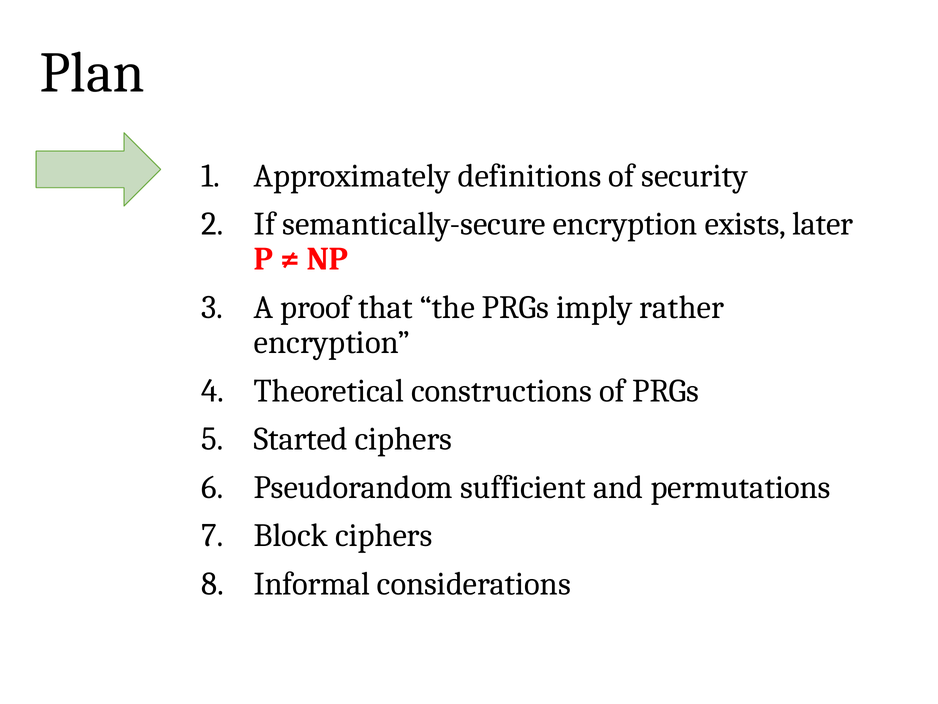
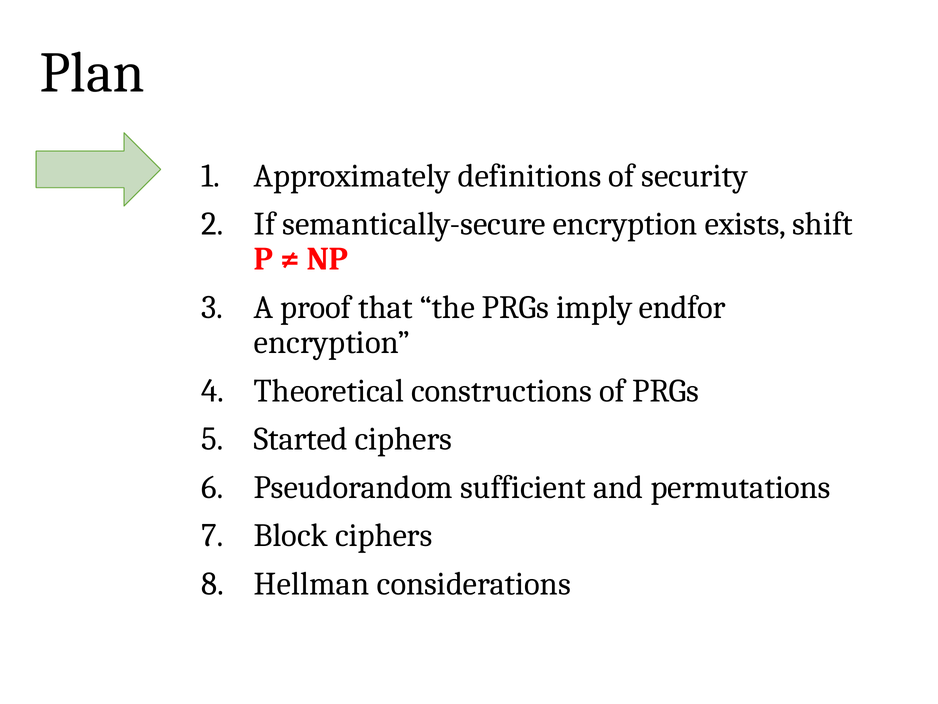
later: later -> shift (823, 224)
rather: rather -> endfor (682, 307)
Informal: Informal -> Hellman (312, 583)
